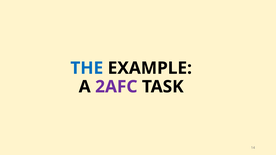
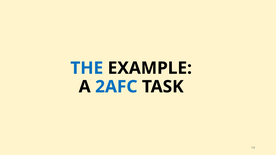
2AFC colour: purple -> blue (116, 87)
